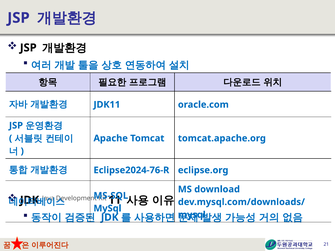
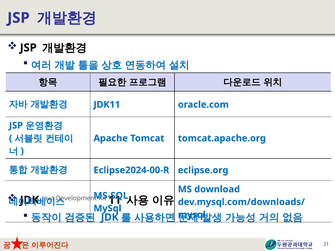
Eclipse2024-76-R: Eclipse2024-76-R -> Eclipse2024-00-R (131, 170)
